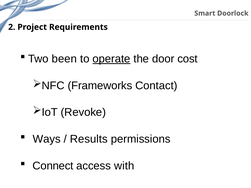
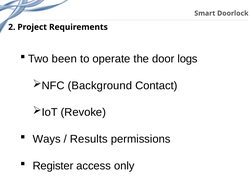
operate underline: present -> none (111, 59)
cost: cost -> logs (188, 59)
Frameworks: Frameworks -> Background (100, 86)
Connect: Connect -> Register (53, 166)
with: with -> only (124, 166)
